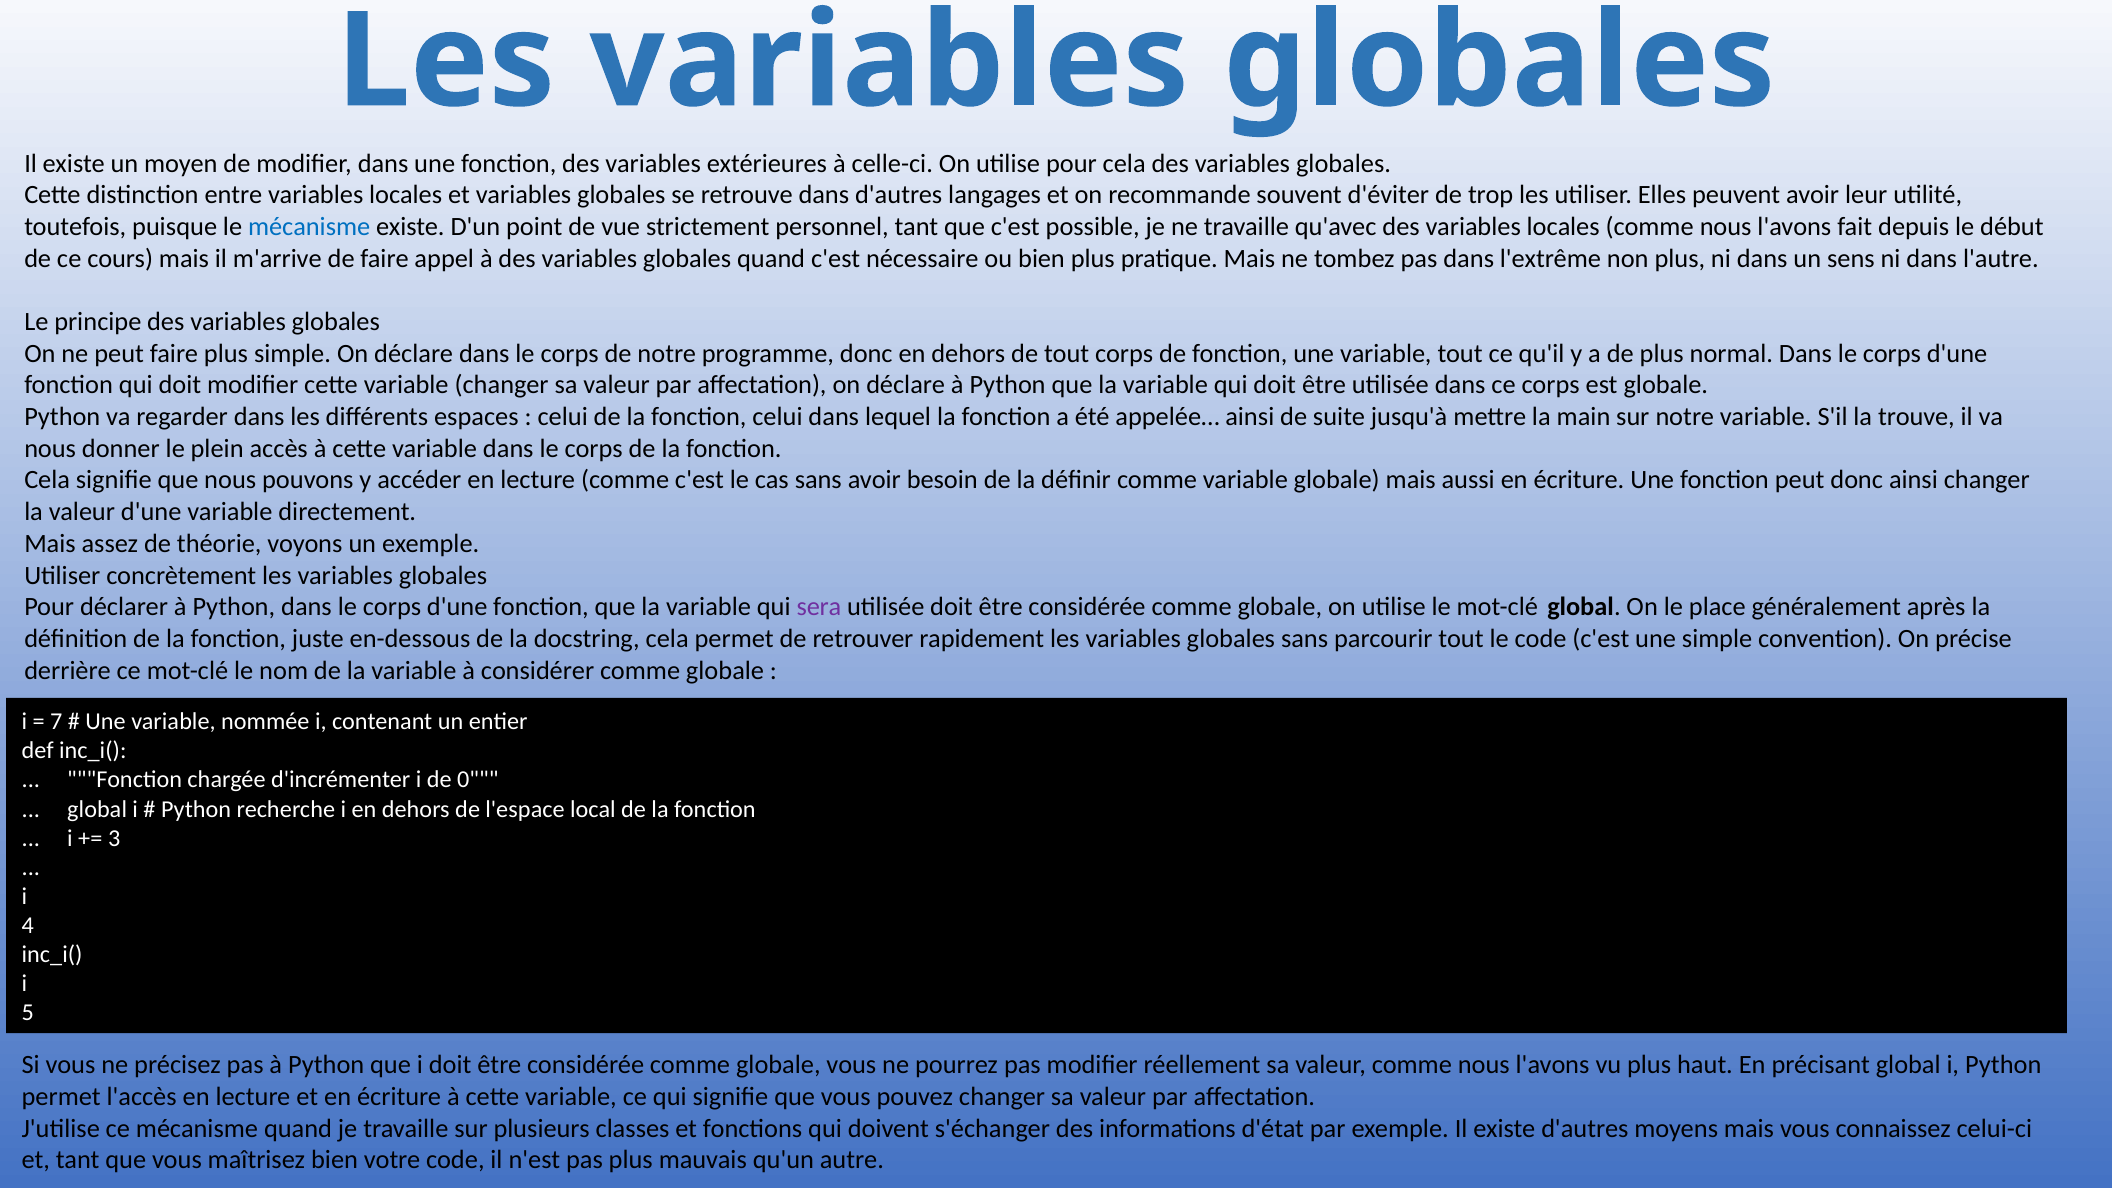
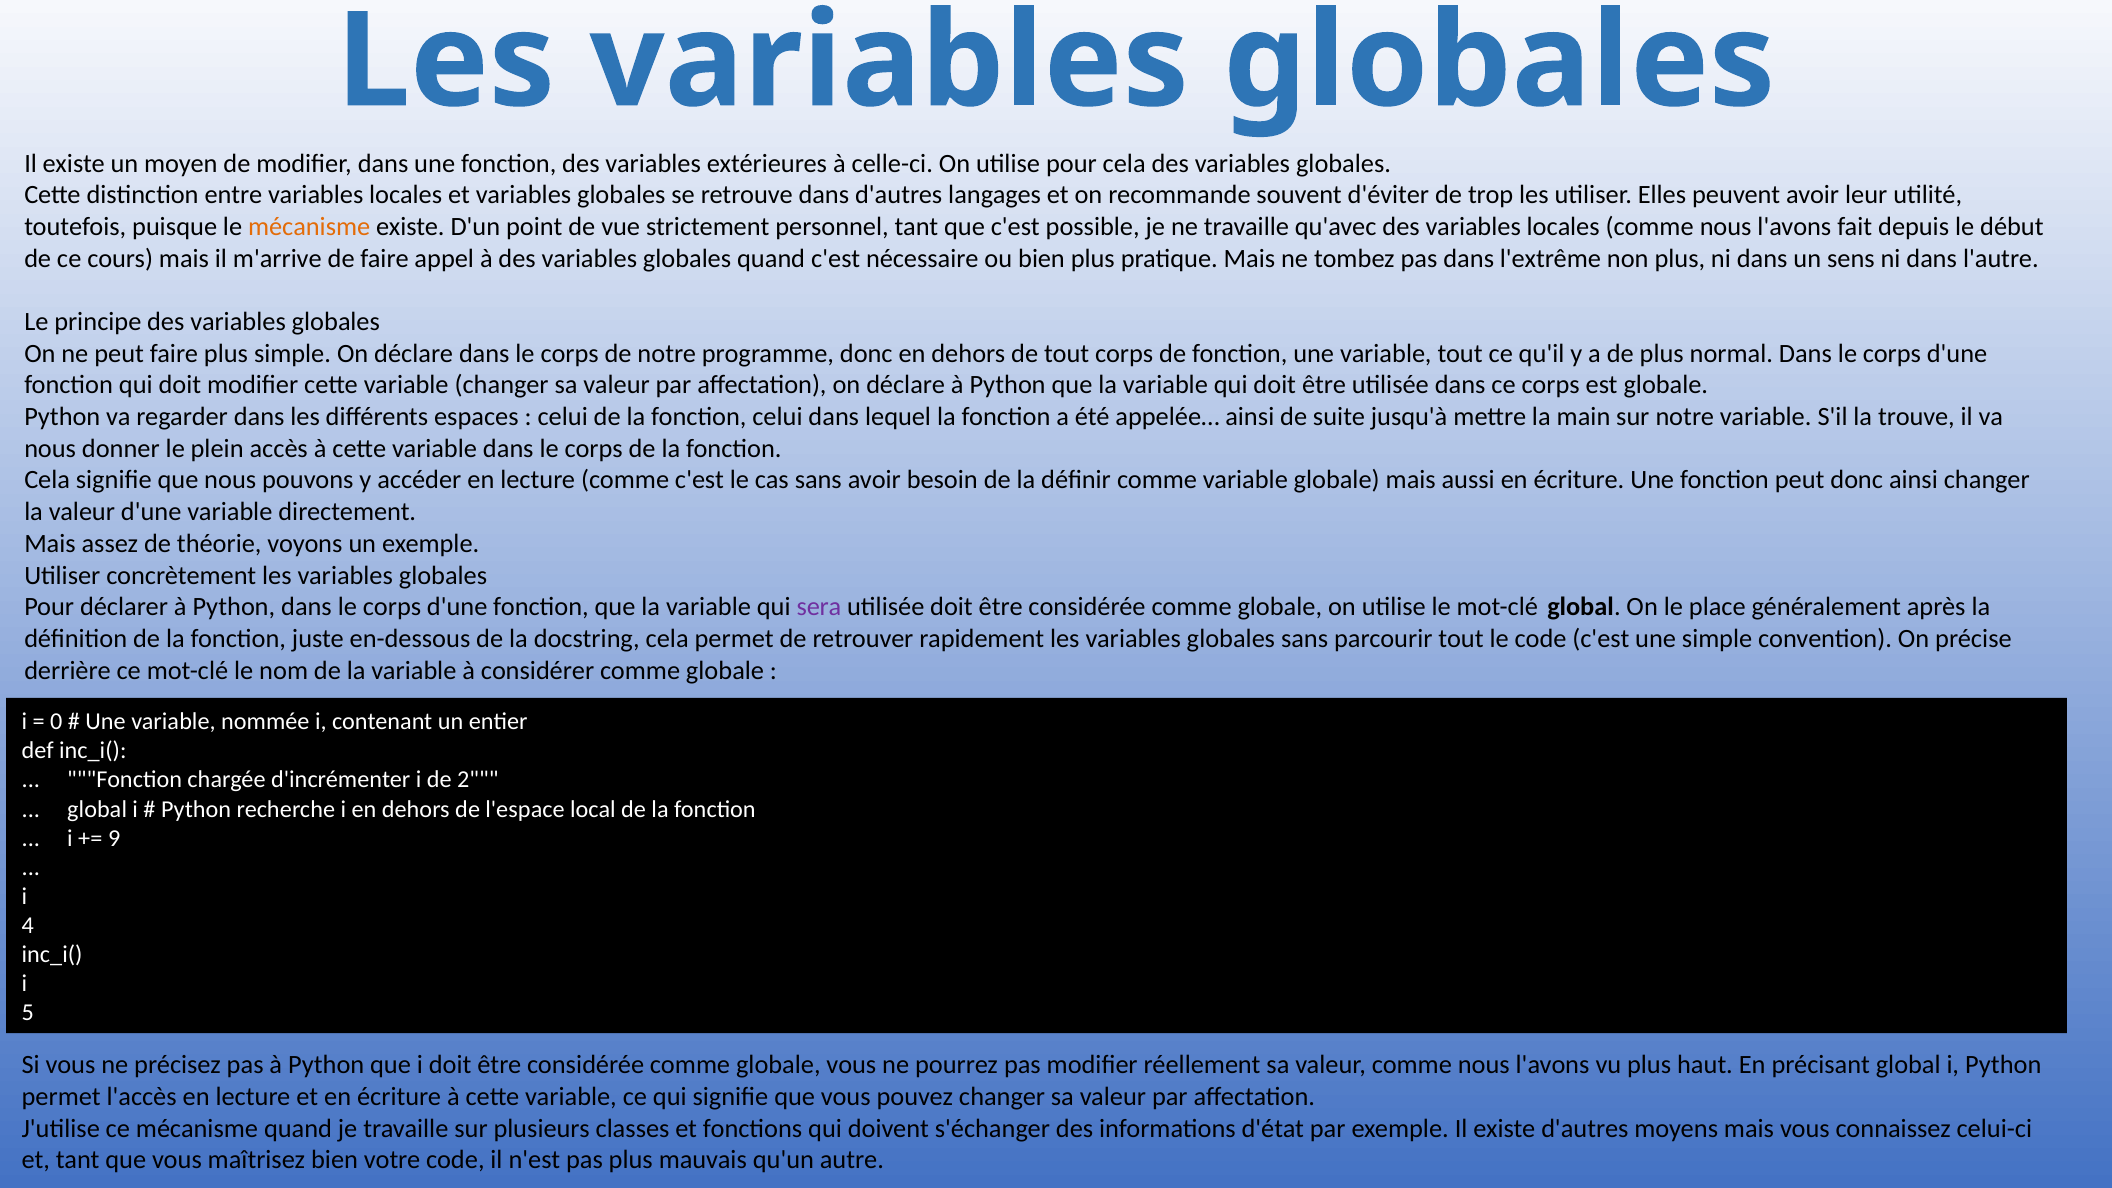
mécanisme colour: blue -> orange (309, 227)
7: 7 -> 0 (56, 722)
0: 0 -> 2 (478, 780)
3: 3 -> 9 (114, 838)
